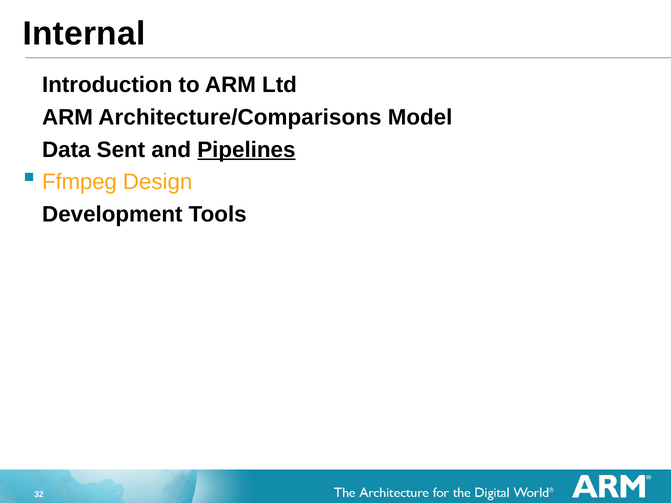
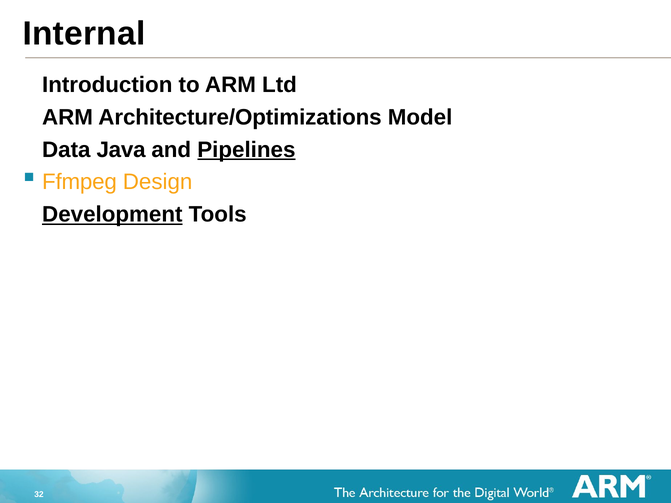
Architecture/Comparisons: Architecture/Comparisons -> Architecture/Optimizations (240, 117)
Sent: Sent -> Java (121, 150)
Development underline: none -> present (112, 215)
